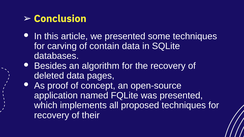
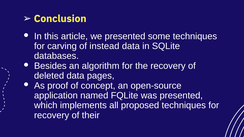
contain: contain -> instead (104, 46)
